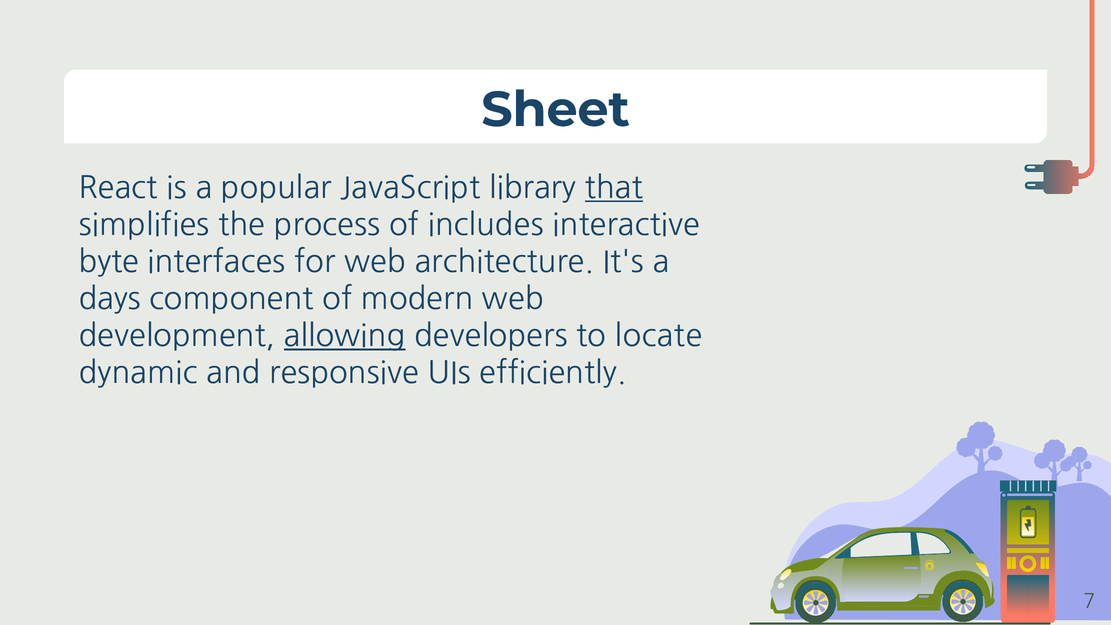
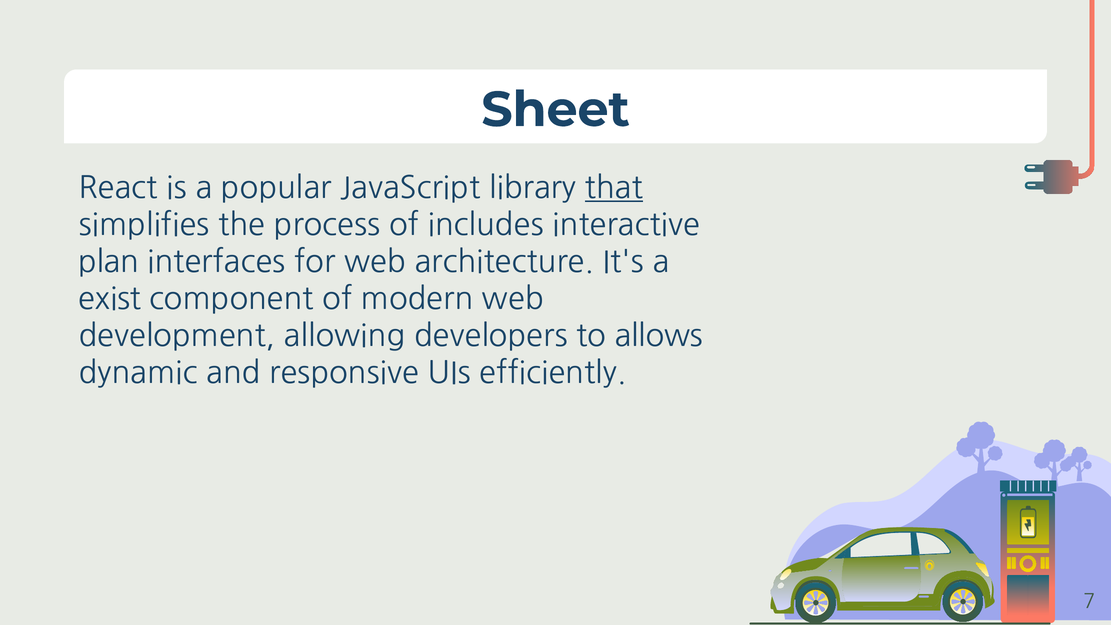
byte: byte -> plan (109, 262)
days: days -> exist (110, 299)
allowing underline: present -> none (345, 336)
locate: locate -> allows (659, 336)
